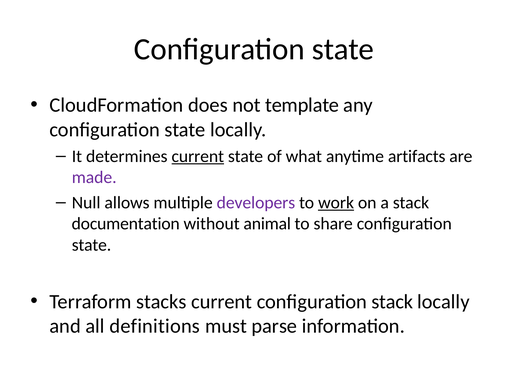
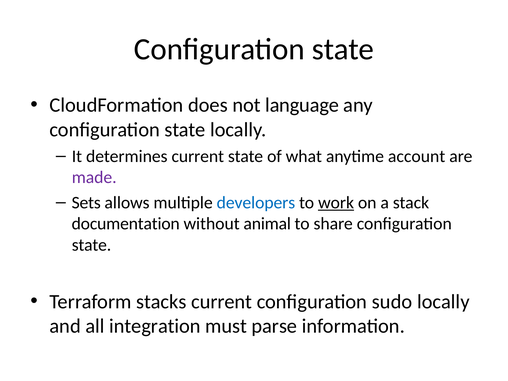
template: template -> language (302, 105)
current underline: present -> none (198, 156)
artifacts: artifacts -> account (417, 156)
Null: Null -> Sets (86, 203)
developers colour: purple -> blue (256, 203)
configuration stack: stack -> sudo (392, 302)
definitions: definitions -> integration (155, 326)
